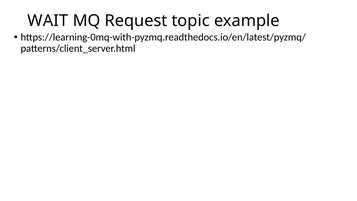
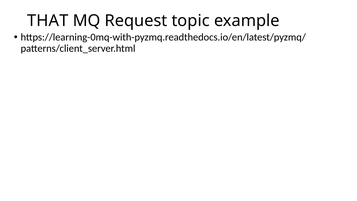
WAIT: WAIT -> THAT (48, 21)
